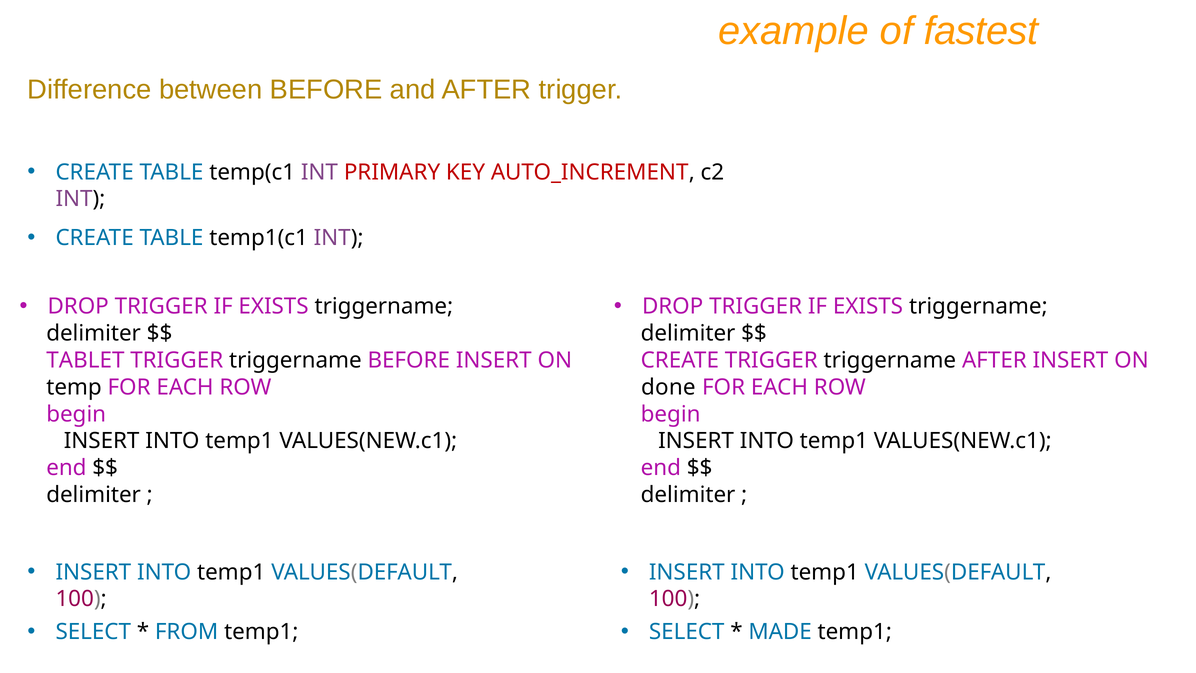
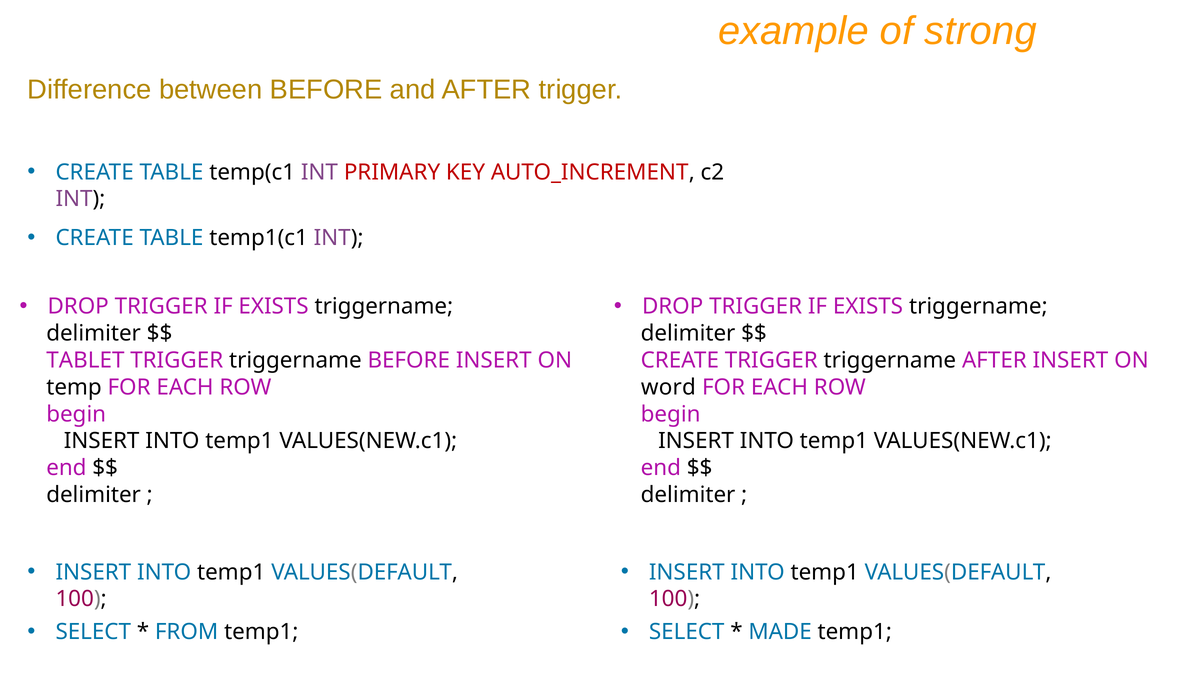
fastest: fastest -> strong (981, 31)
done: done -> word (668, 387)
